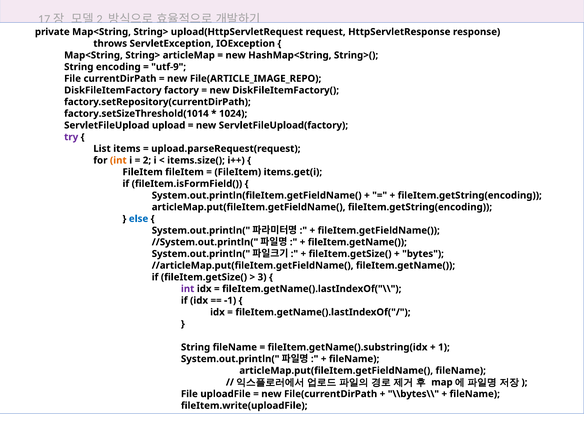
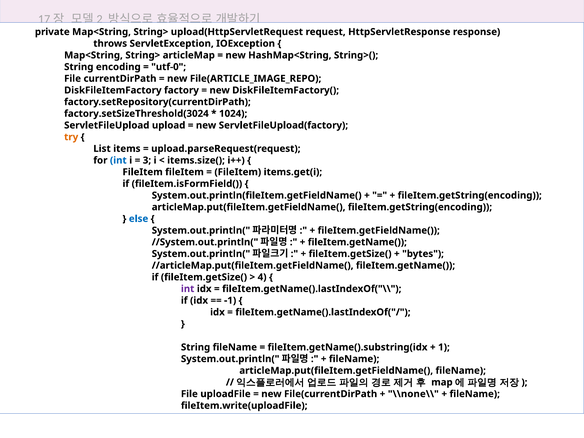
utf-9: utf-9 -> utf-0 (169, 67)
factory.setSizeThreshold(1014: factory.setSizeThreshold(1014 -> factory.setSizeThreshold(3024 (136, 114)
try colour: purple -> orange (71, 137)
int colour: orange -> blue (118, 160)
2: 2 -> 3 (147, 160)
3: 3 -> 4 (262, 277)
\\bytes\\: \\bytes\\ -> \\none\\ (413, 394)
